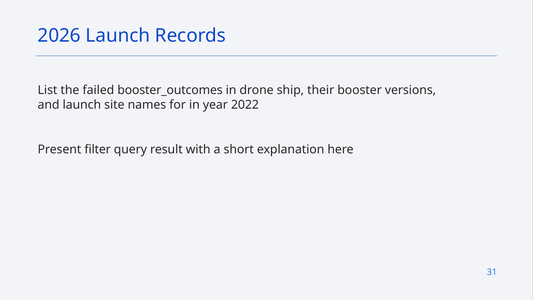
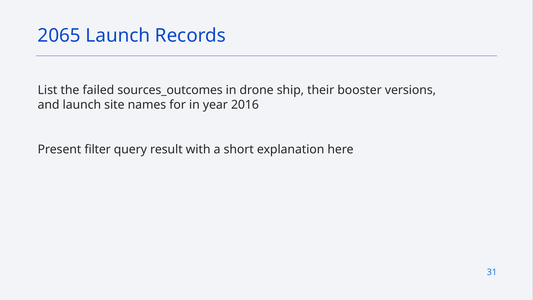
2026: 2026 -> 2065 (59, 36)
booster_outcomes: booster_outcomes -> sources_outcomes (170, 90)
2022: 2022 -> 2016 (245, 105)
